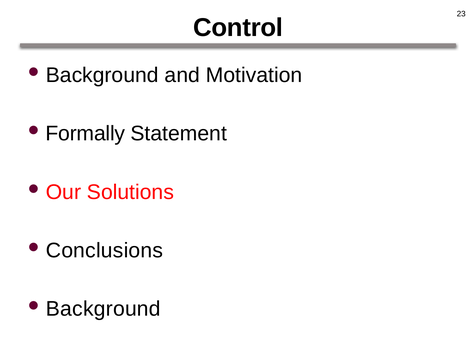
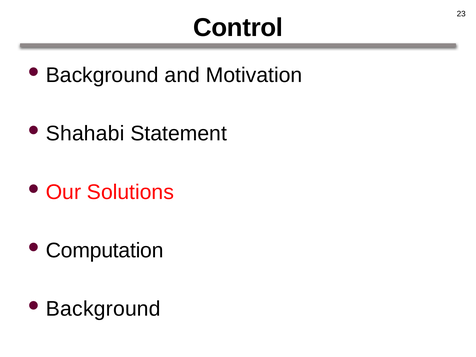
Formally: Formally -> Shahabi (85, 134)
Conclusions: Conclusions -> Computation (105, 250)
